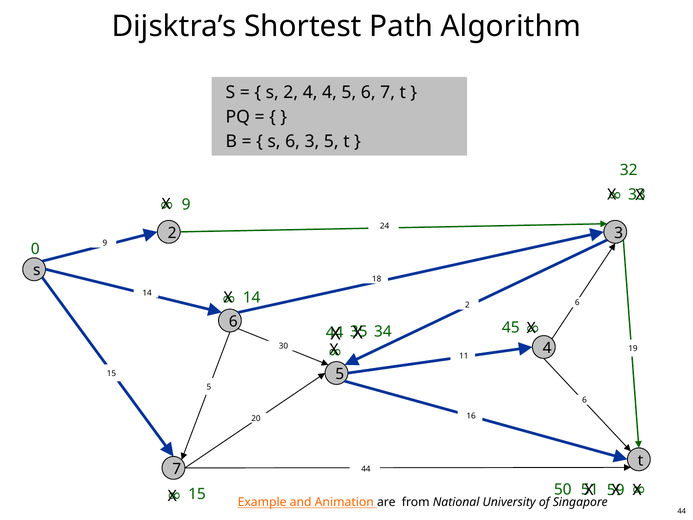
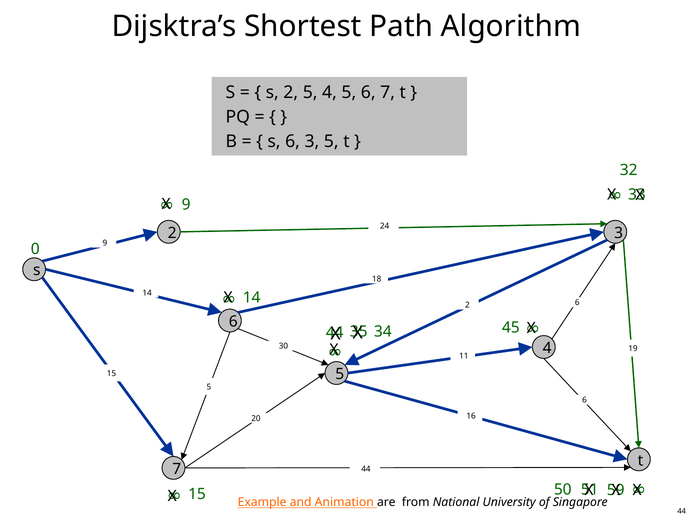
2 4: 4 -> 5 (310, 92)
